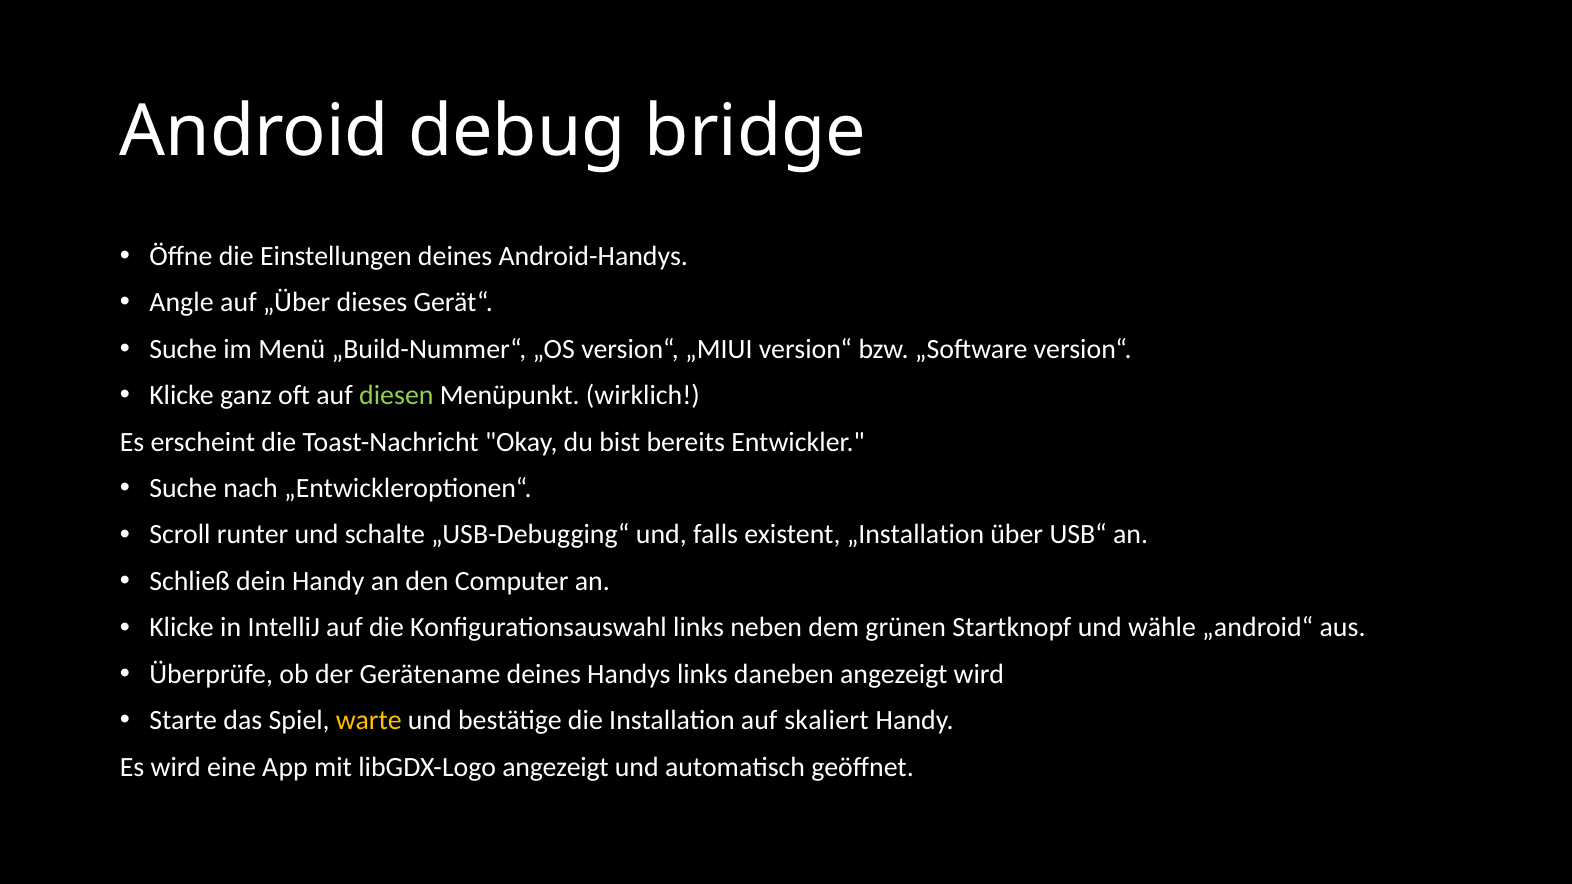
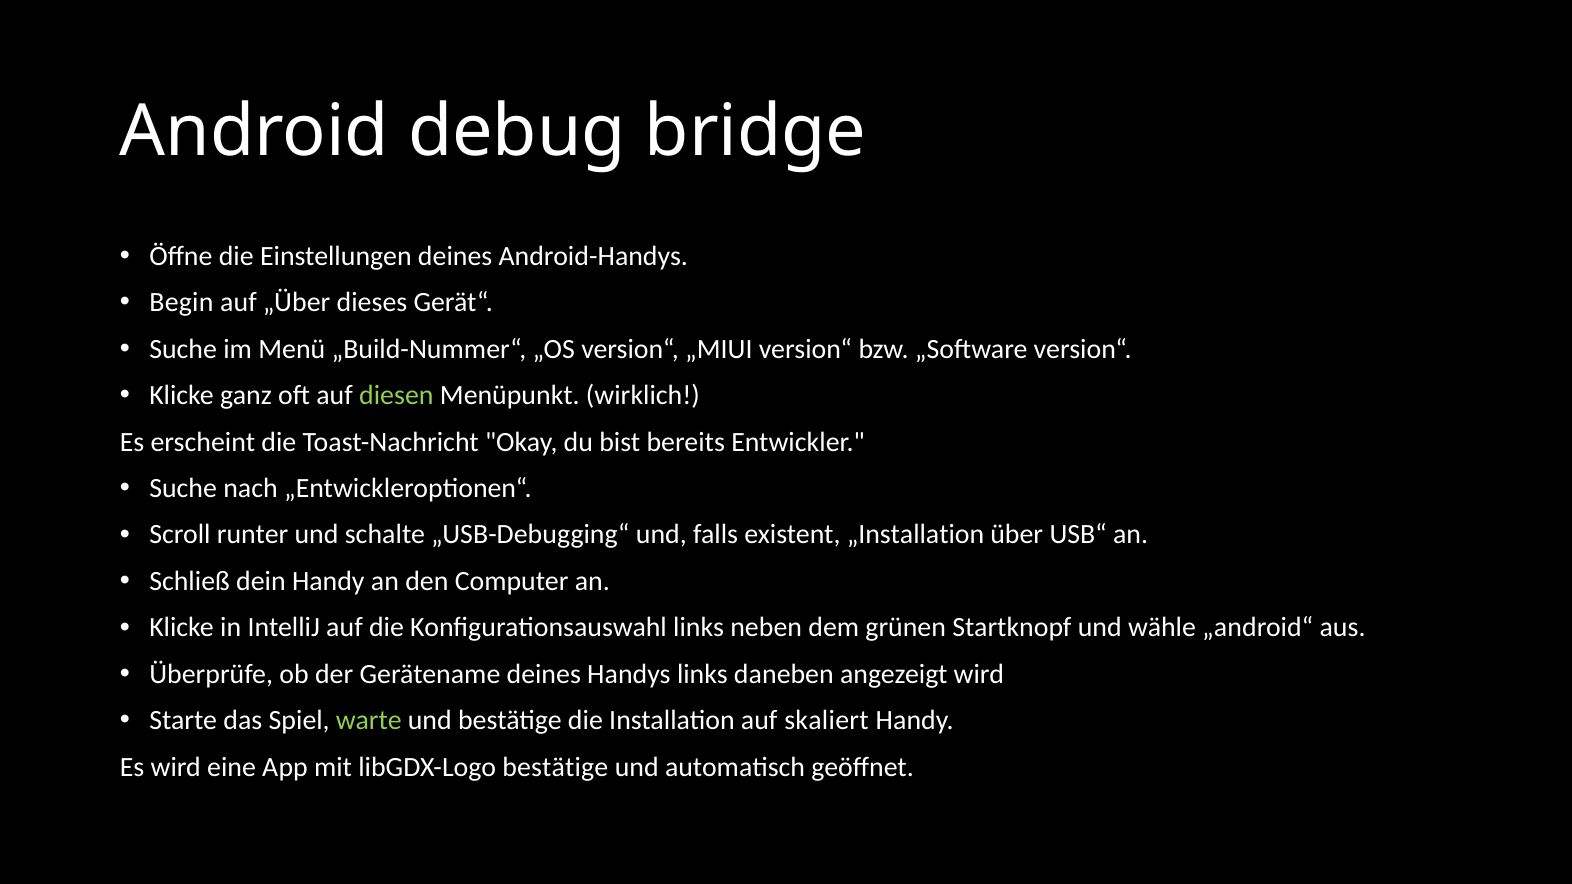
Angle: Angle -> Begin (181, 303)
warte colour: yellow -> light green (369, 721)
libGDX-Logo angezeigt: angezeigt -> bestätige (555, 767)
